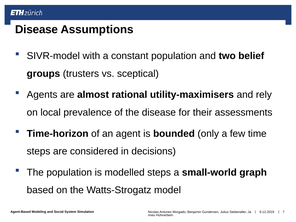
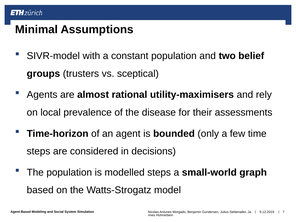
Disease: Disease -> Minimal (37, 30)
